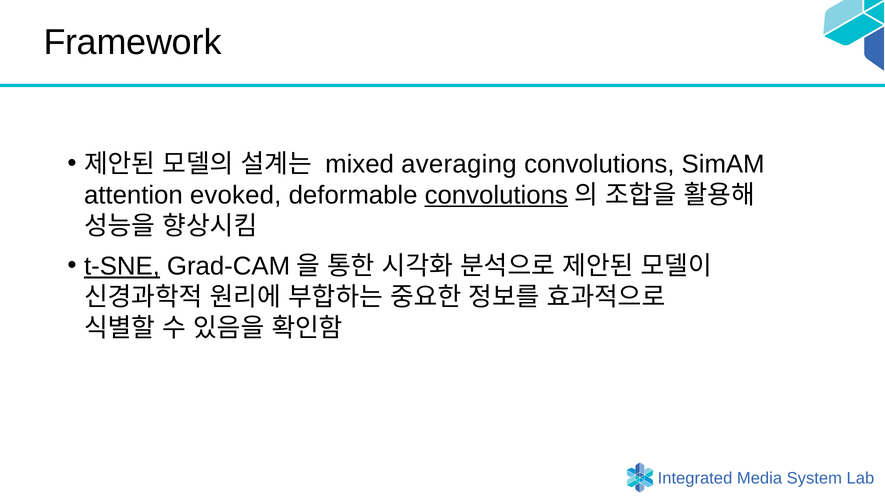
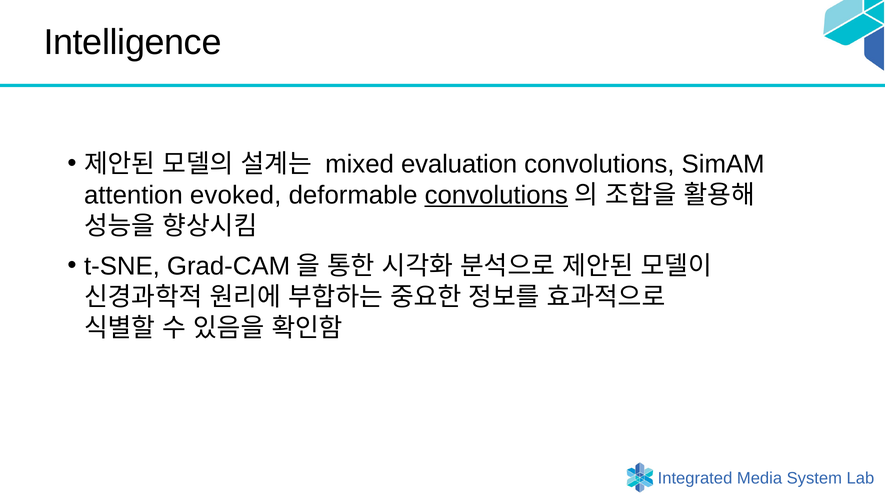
Framework: Framework -> Intelligence (133, 42)
averaging: averaging -> evaluation (459, 164)
t-SNE underline: present -> none (122, 266)
